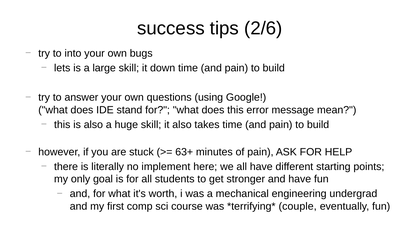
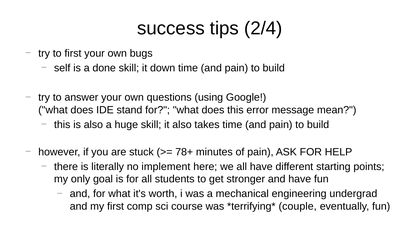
2/6: 2/6 -> 2/4 (263, 28)
to into: into -> first (73, 53)
lets: lets -> self (62, 68)
large: large -> done (104, 68)
63+: 63+ -> 78+ (184, 152)
